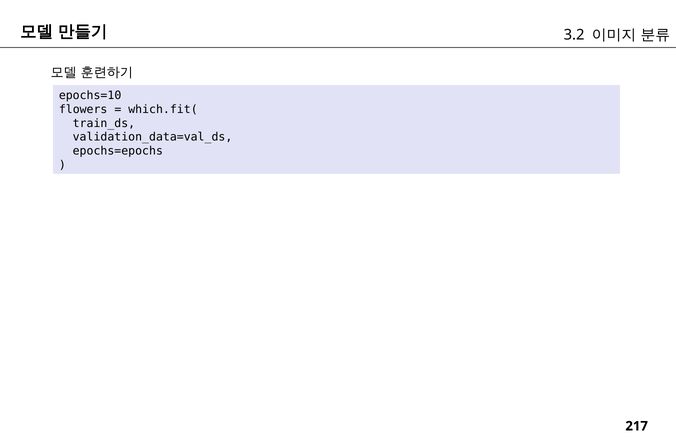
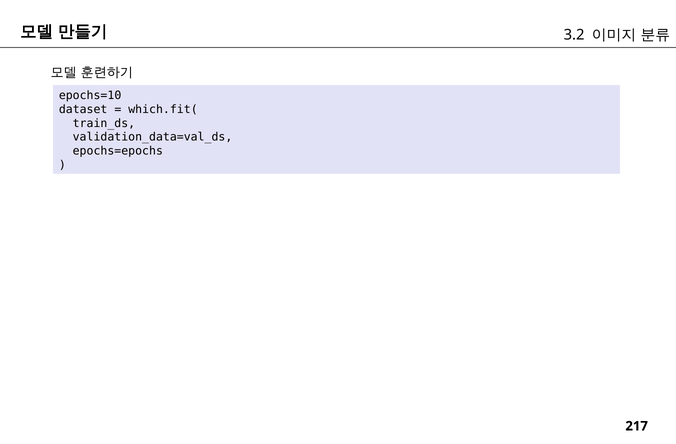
flowers: flowers -> dataset (83, 110)
